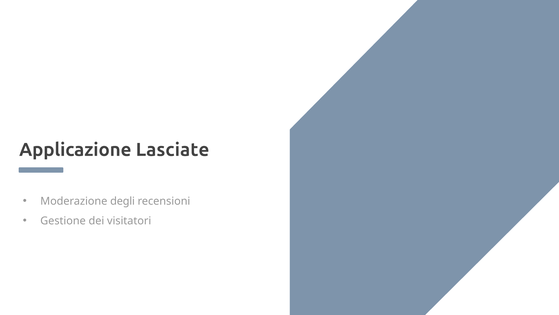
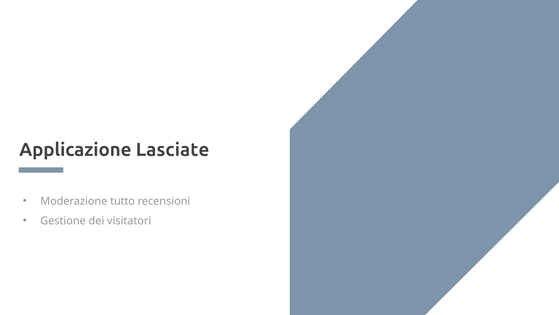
degli: degli -> tutto (123, 201)
